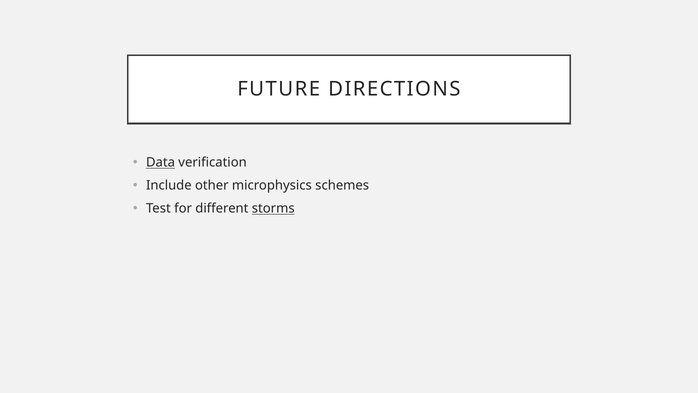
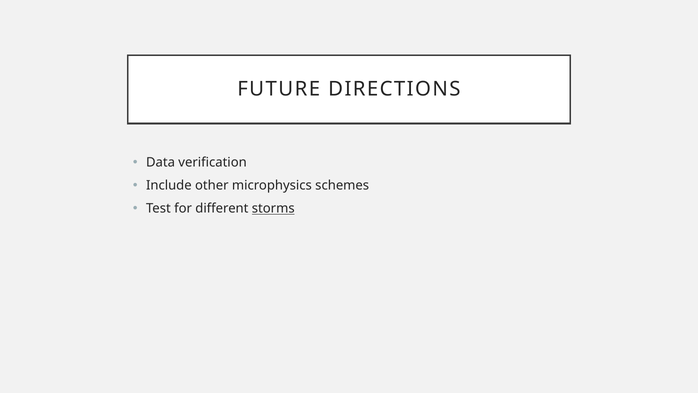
Data underline: present -> none (161, 162)
